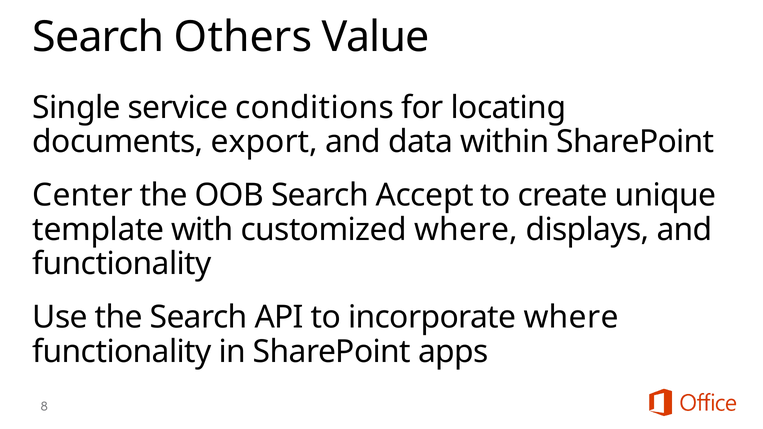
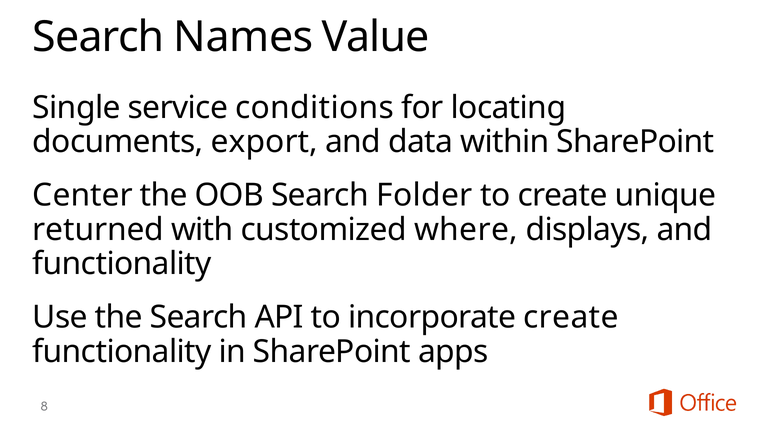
Others: Others -> Names (243, 37)
Accept: Accept -> Folder (424, 195)
template: template -> returned (98, 230)
incorporate where: where -> create (571, 318)
